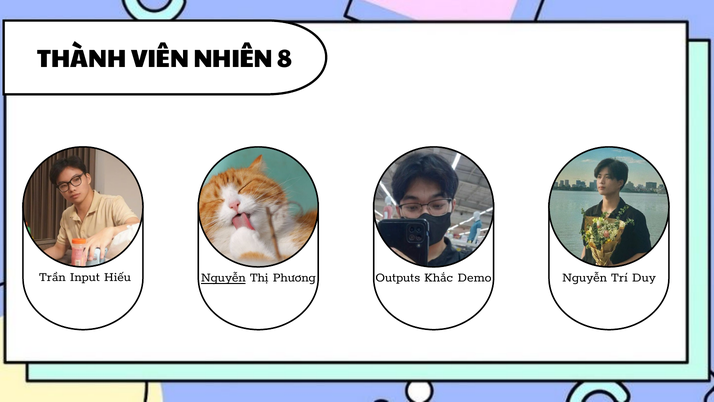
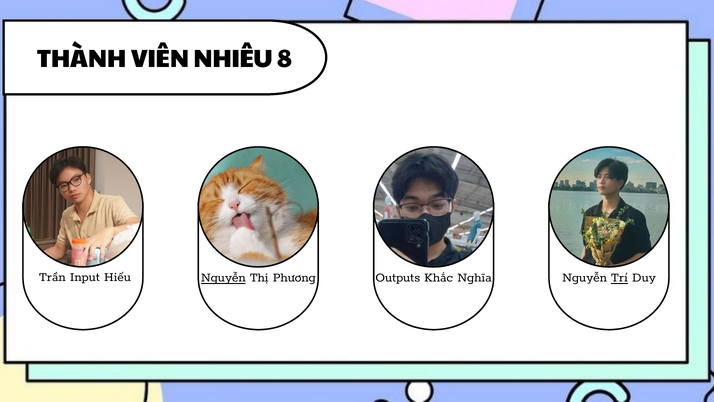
NHIÊN: NHIÊN -> NHIÊU (233, 59)
Demo: Demo -> Nghĩa (474, 277)
Trí underline: none -> present (620, 277)
